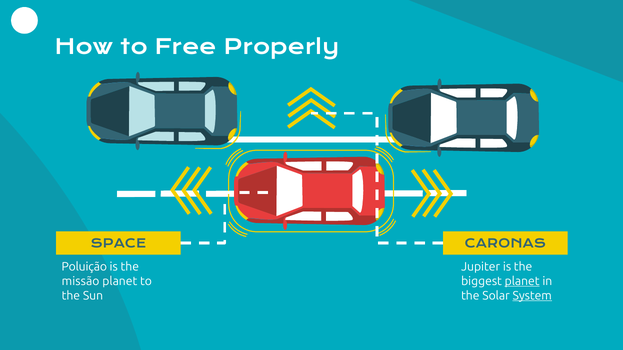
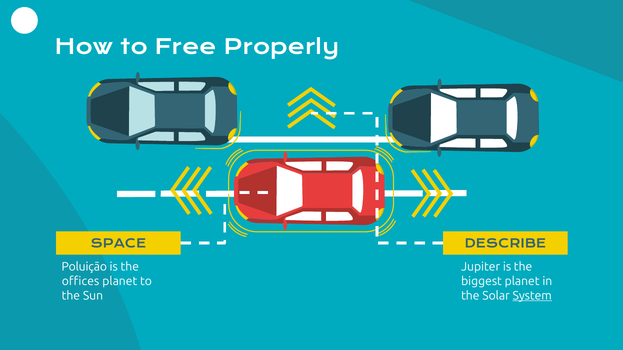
CARONAS: CARONAS -> DESCRIBE (505, 244)
planet underline: present -> none (522, 282)
missão: missão -> offices (81, 282)
